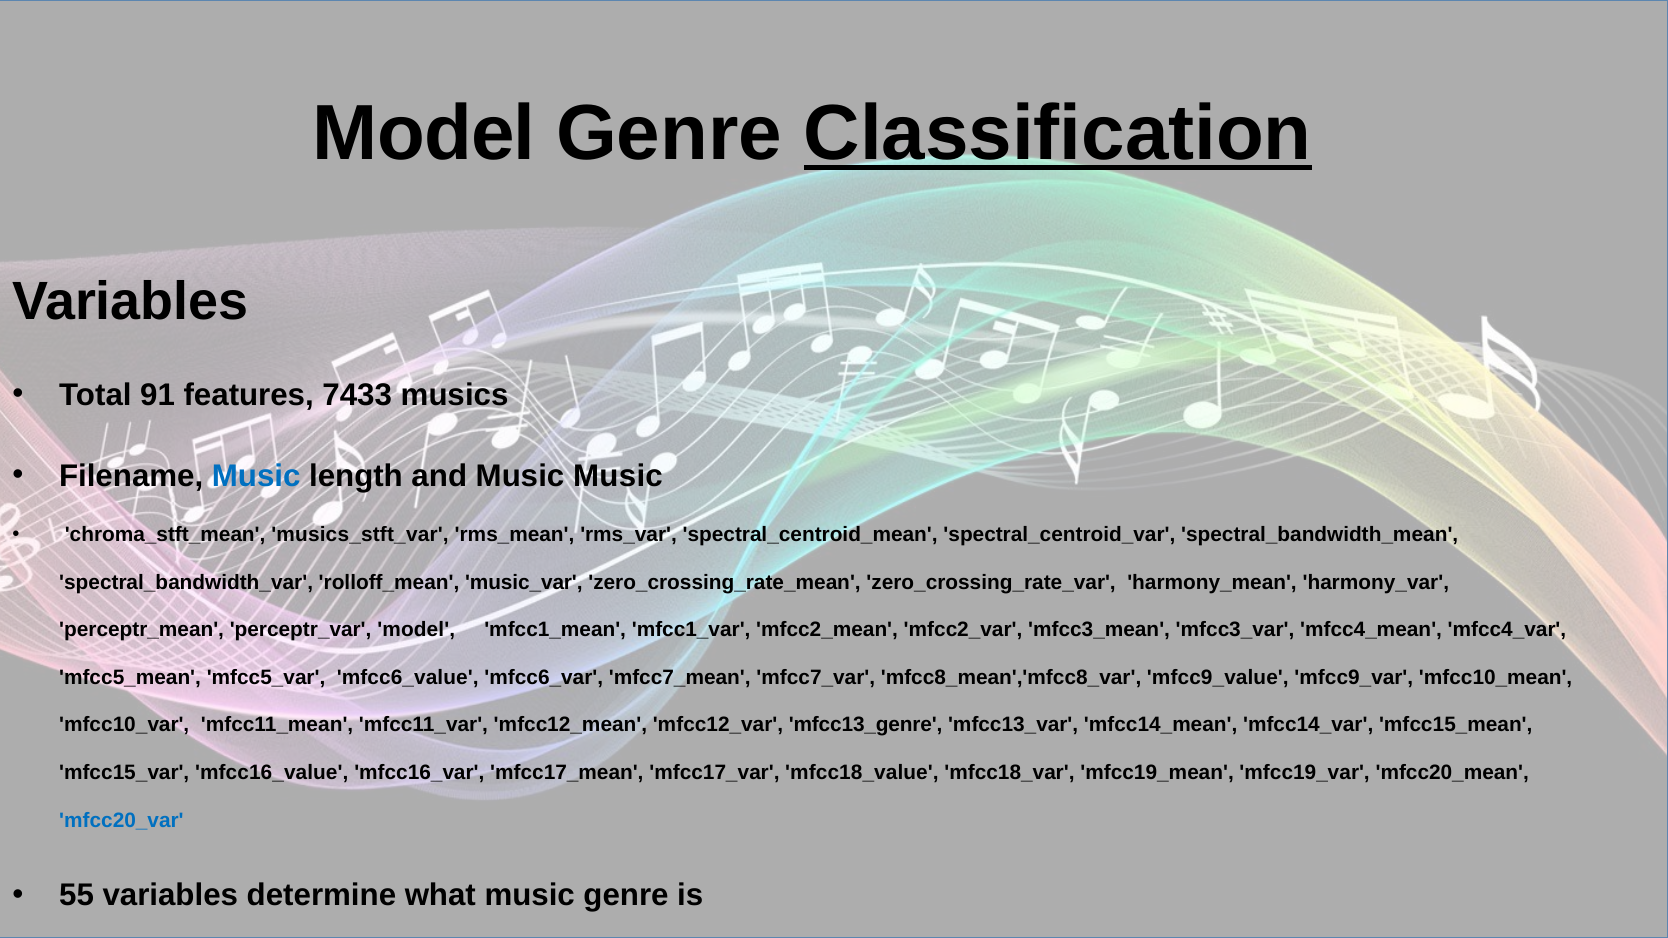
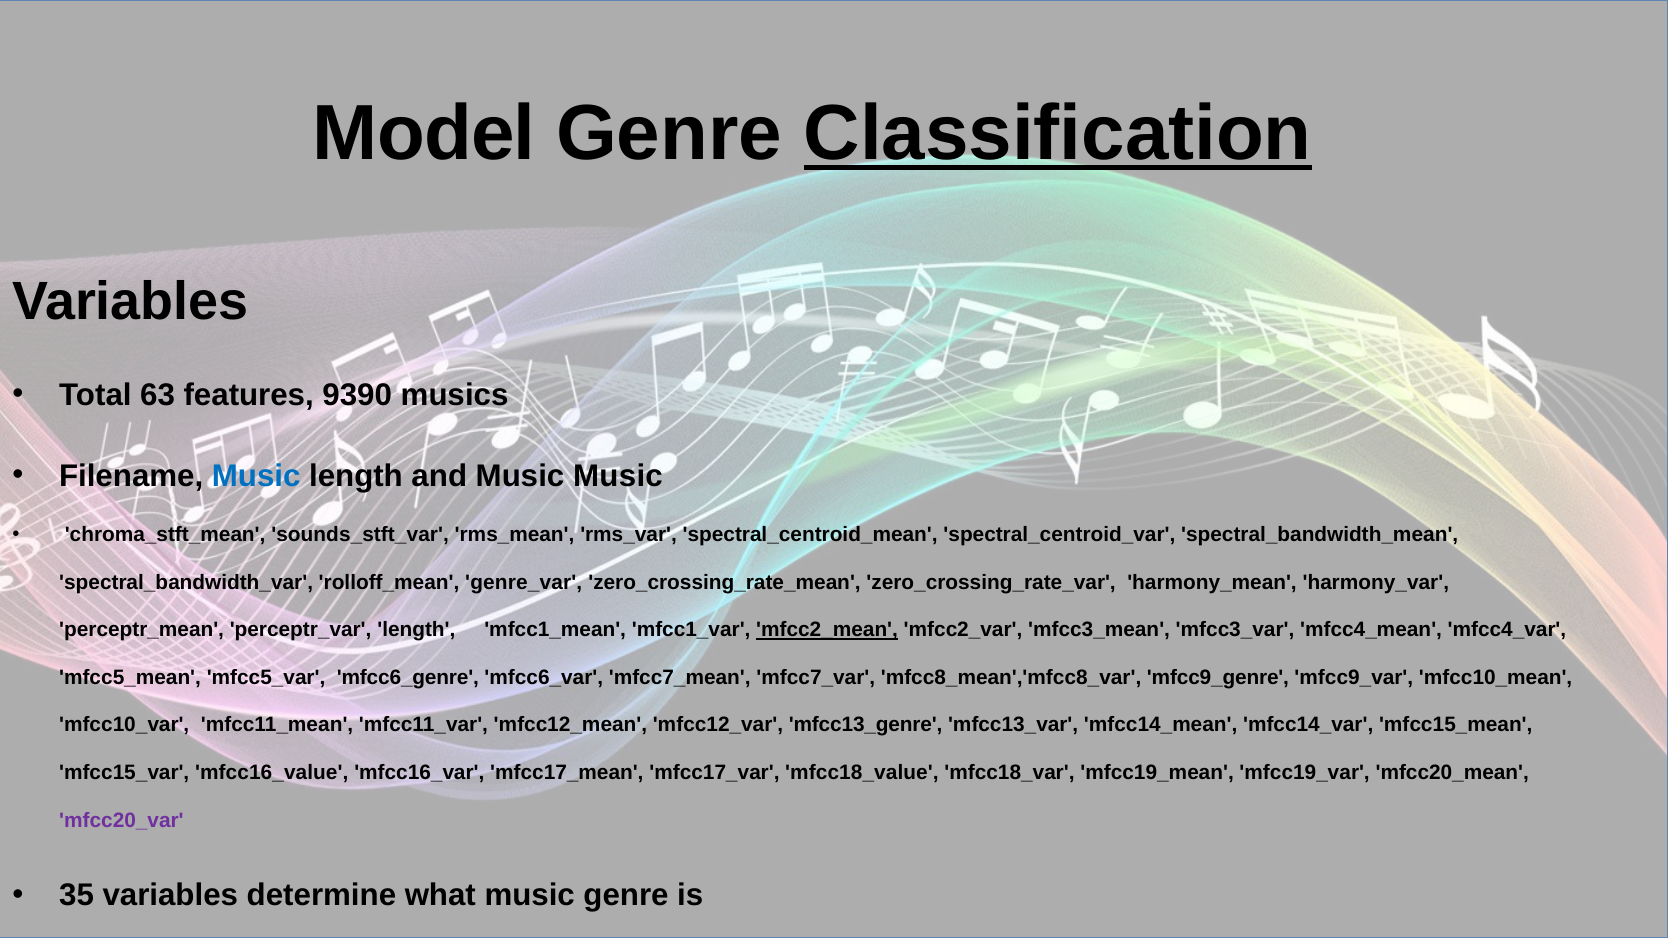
91: 91 -> 63 (157, 395)
7433: 7433 -> 9390 (357, 395)
musics_stft_var: musics_stft_var -> sounds_stft_var (360, 535)
music_var: music_var -> genre_var (524, 583)
perceptr_var model: model -> length (416, 630)
mfcc2_mean underline: none -> present (827, 630)
mfcc6_value: mfcc6_value -> mfcc6_genre (408, 678)
mfcc9_value: mfcc9_value -> mfcc9_genre (1218, 678)
mfcc20_var colour: blue -> purple (121, 820)
55: 55 -> 35 (77, 896)
